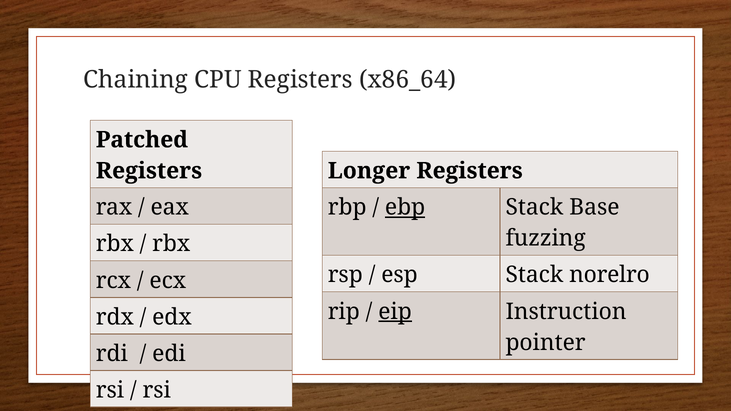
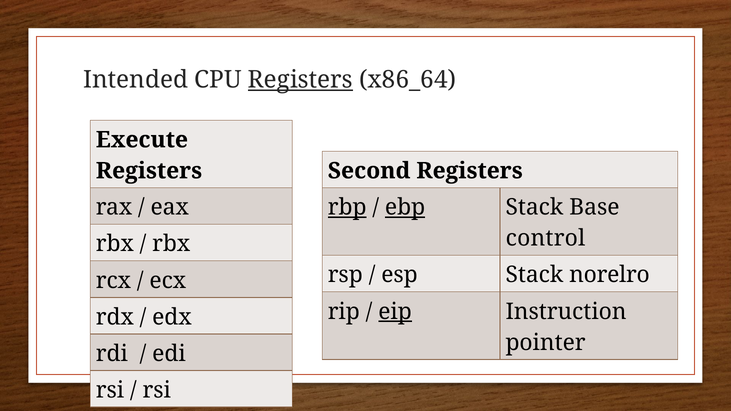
Chaining: Chaining -> Intended (136, 80)
Registers underline: none -> present (300, 80)
Patched: Patched -> Execute (142, 140)
Longer: Longer -> Second (369, 171)
rbp underline: none -> present (347, 207)
fuzzing: fuzzing -> control (545, 238)
